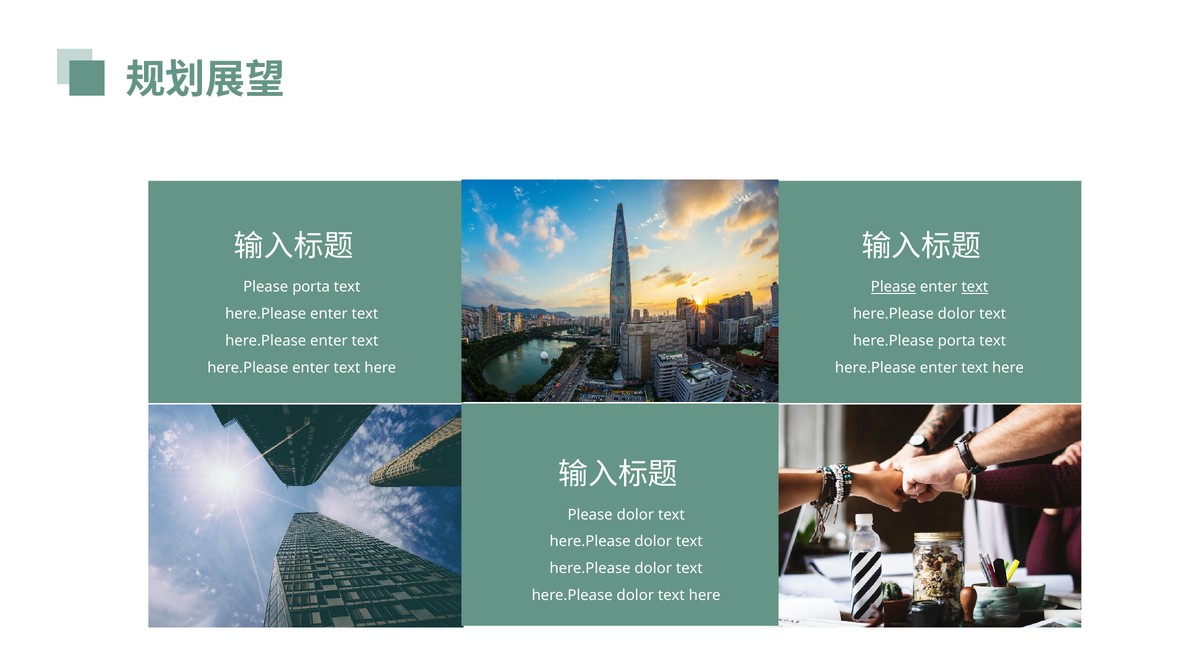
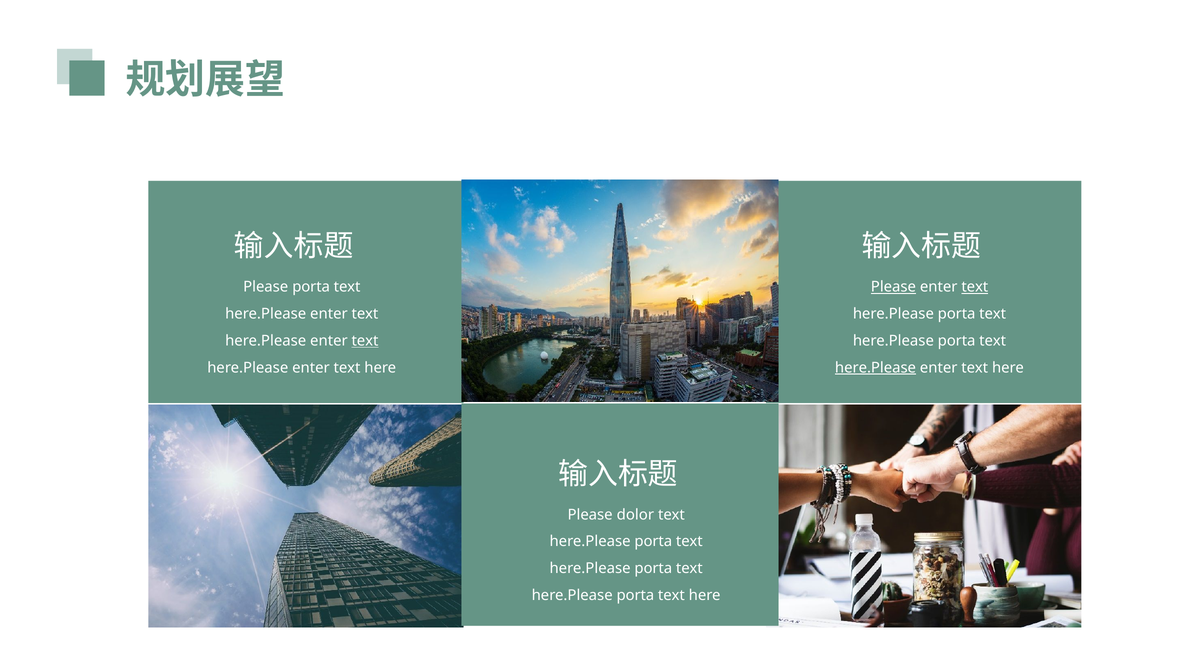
dolor: dolor -> porta (957, 314)
text underline: none -> present (365, 341)
here.Please underline: none -> present (875, 368)
dolor: dolor -> porta (653, 542)
dolor: dolor -> porta (653, 569)
dolor: dolor -> porta (635, 595)
